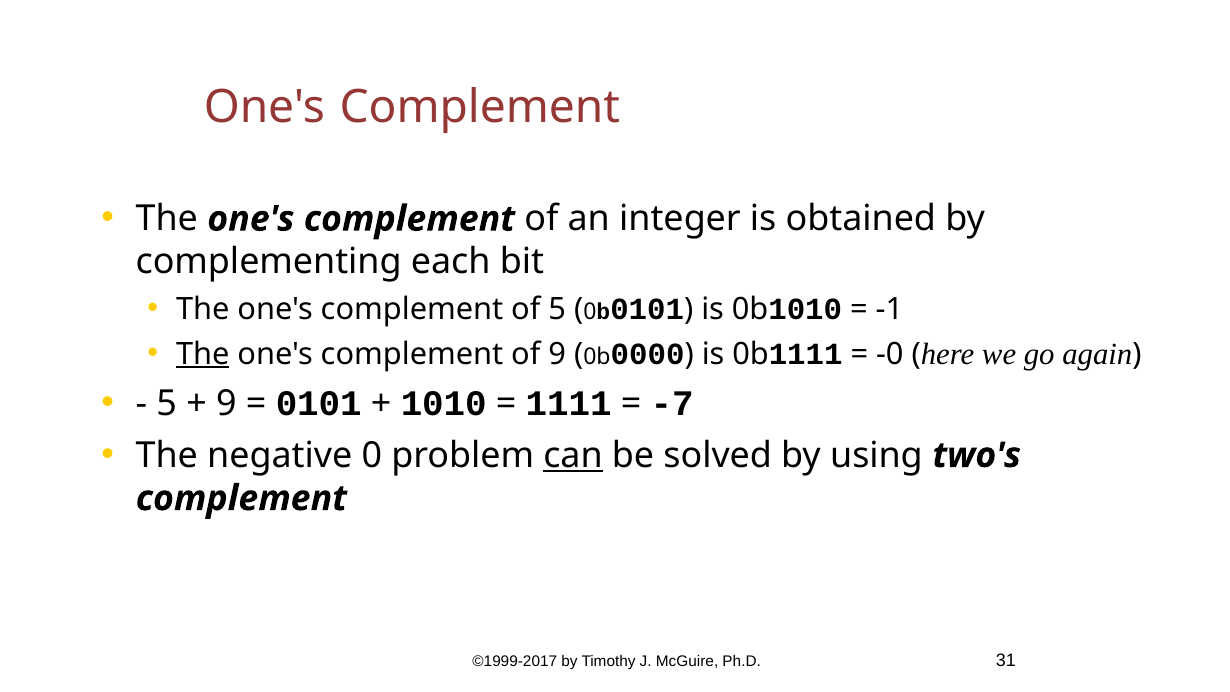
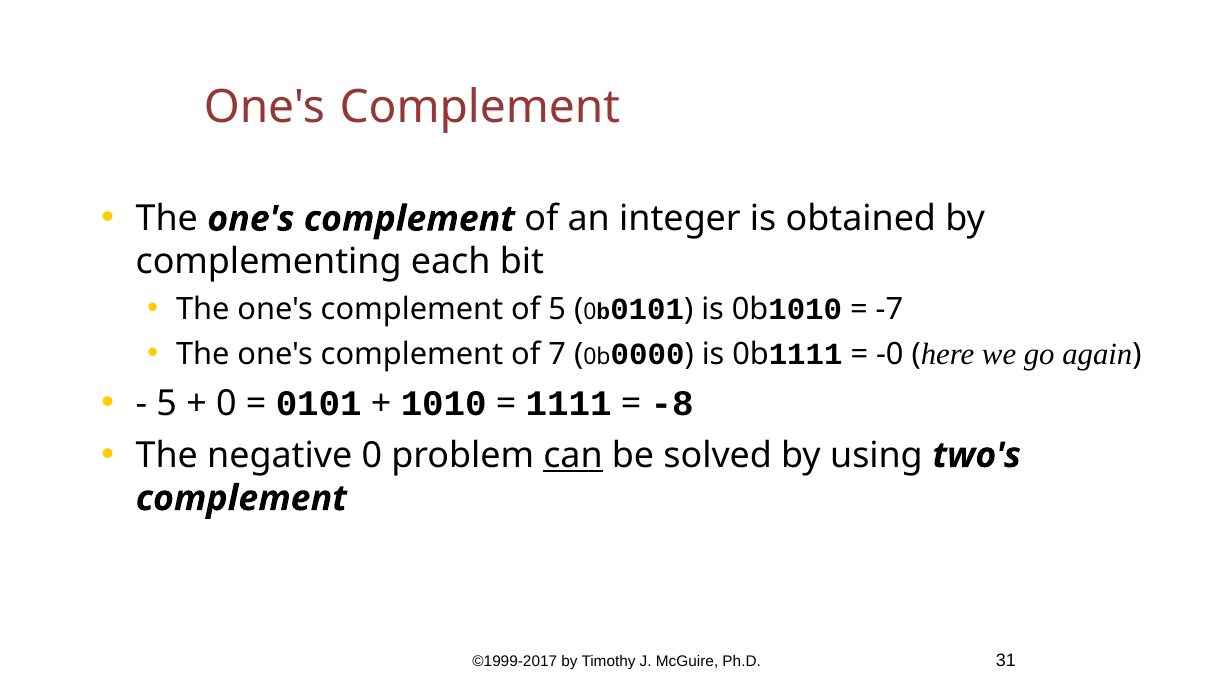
-1: -1 -> -7 (889, 309)
The underline: present -> none (203, 354)
of 9: 9 -> 7 (557, 354)
9: 9 -> 0 (226, 403)
-7: -7 -> -8 (672, 403)
